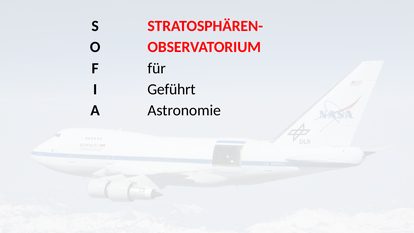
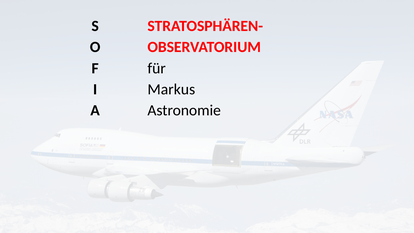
Geführt: Geführt -> Markus (171, 89)
